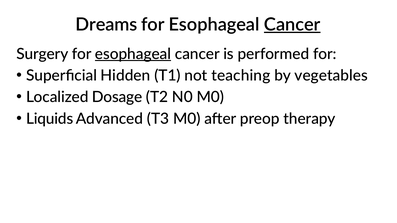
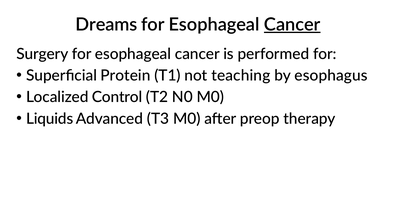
esophageal underline: present -> none (133, 54)
Hidden: Hidden -> Protein (125, 76)
vegetables: vegetables -> esophagus (331, 76)
Dosage: Dosage -> Control (117, 97)
